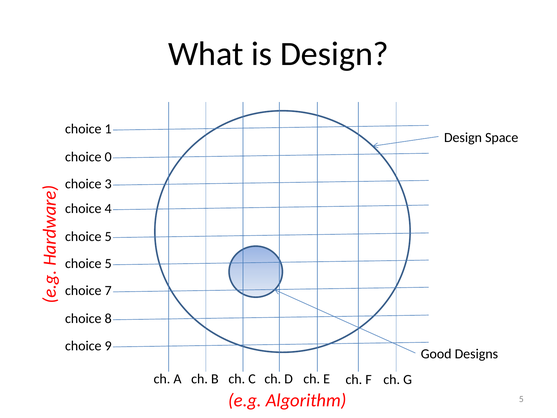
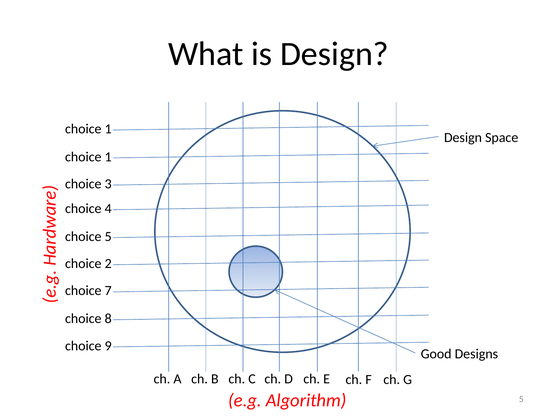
0: 0 -> 1 (108, 157)
5: 5 -> 2 (108, 263)
